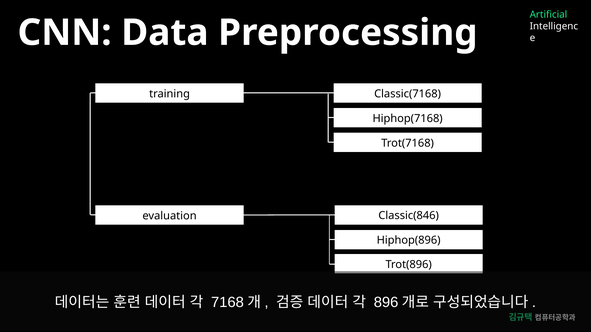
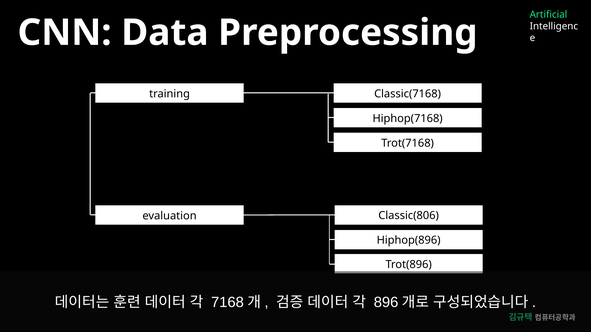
Classic(846: Classic(846 -> Classic(806 (409, 216)
